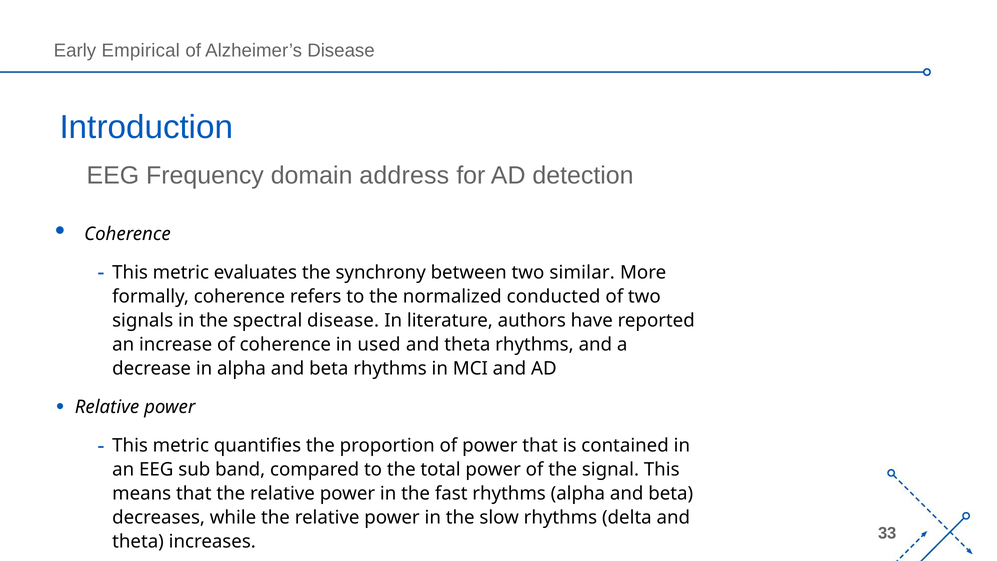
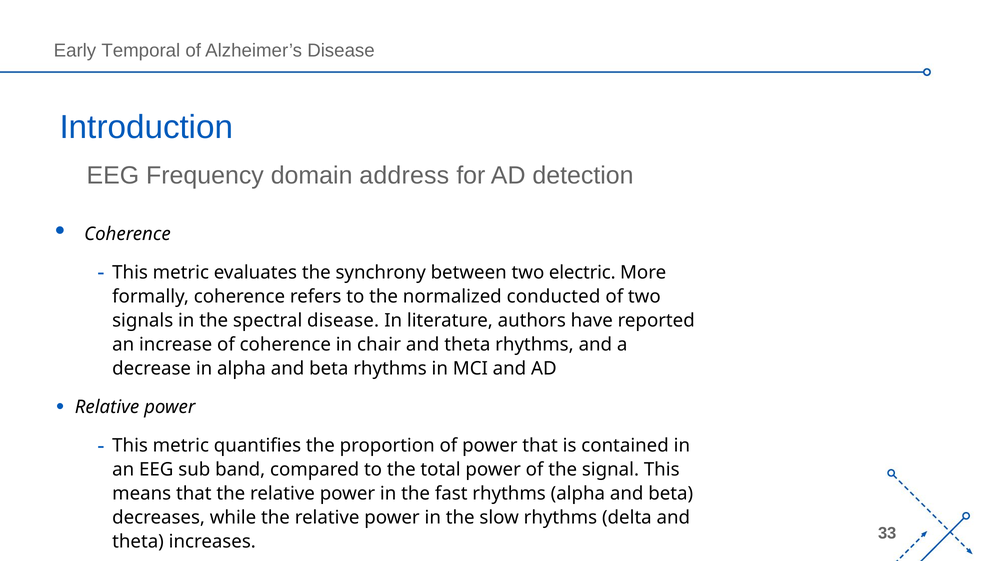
Empirical: Empirical -> Temporal (141, 51)
similar: similar -> electric (582, 272)
used: used -> chair (379, 344)
